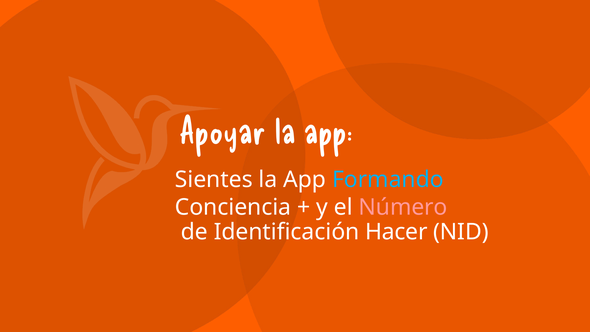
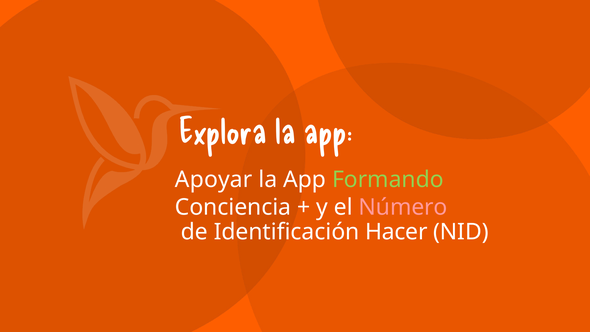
Apoyar: Apoyar -> Explora (223, 131)
Sientes: Sientes -> Apoyar (214, 180)
Formando colour: light blue -> light green (388, 180)
